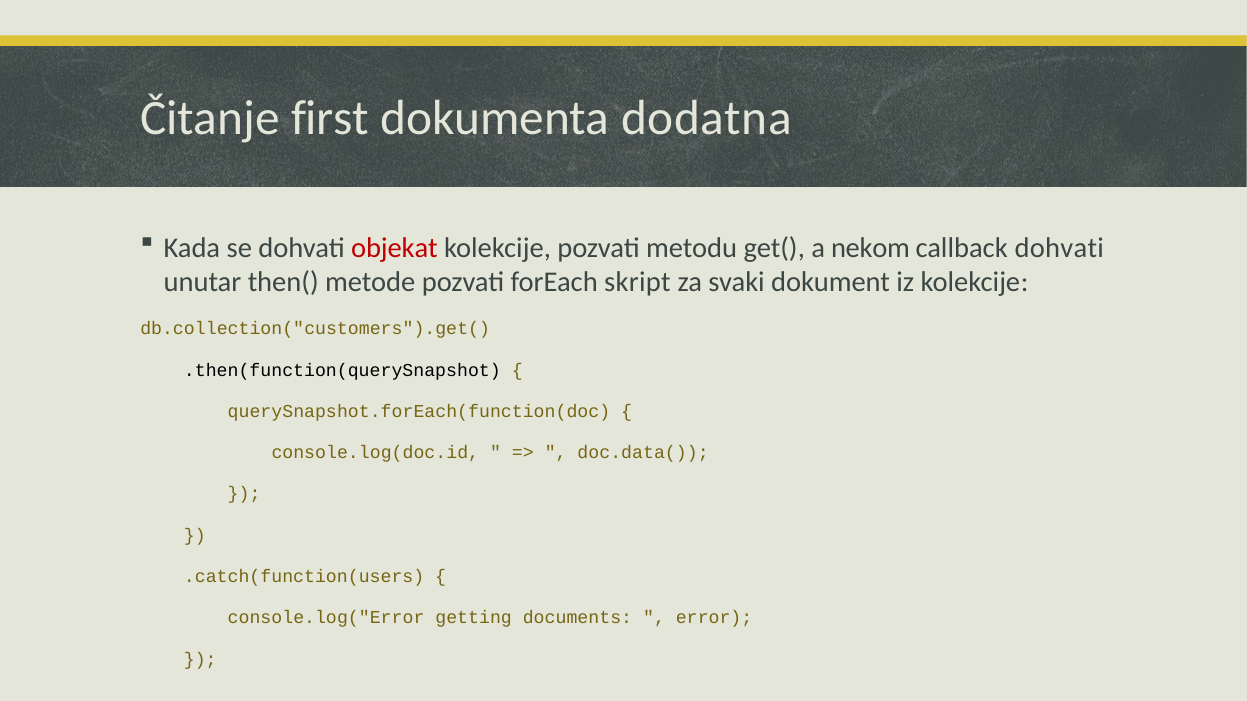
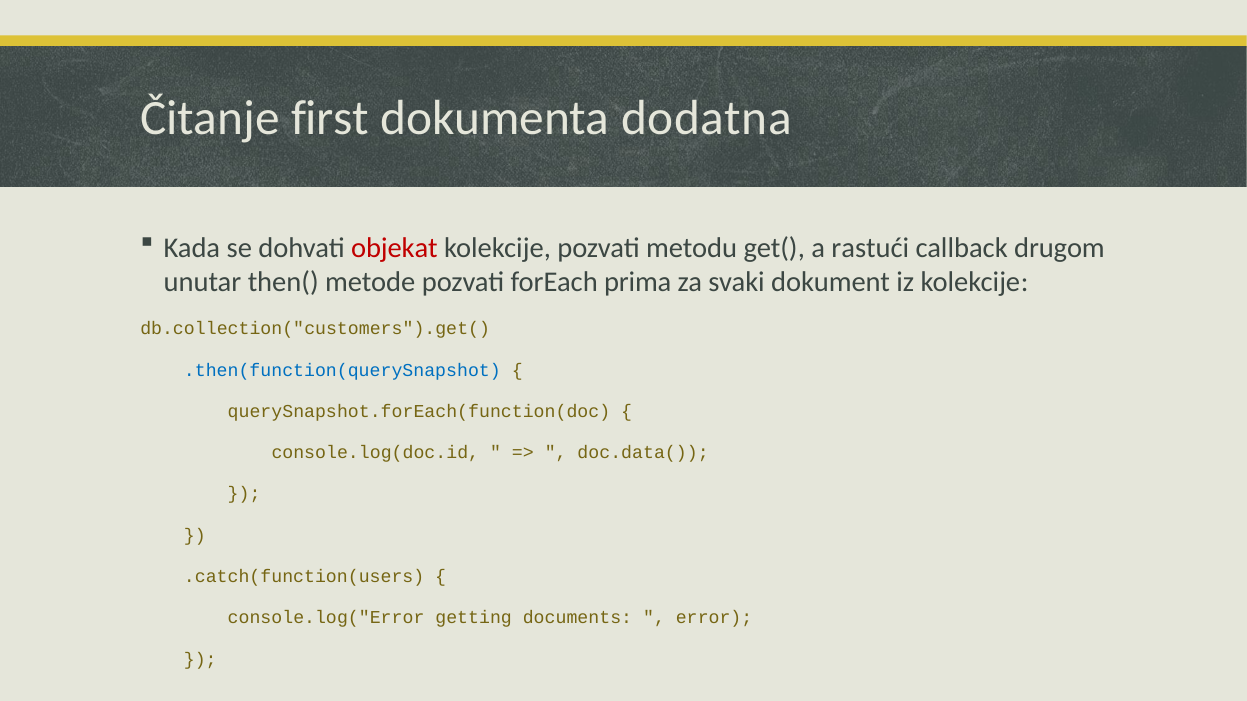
nekom: nekom -> rastući (870, 248)
callback dohvati: dohvati -> drugom (1059, 248)
skript: skript -> prima (638, 282)
.then(function(querySnapshot colour: black -> blue (342, 370)
